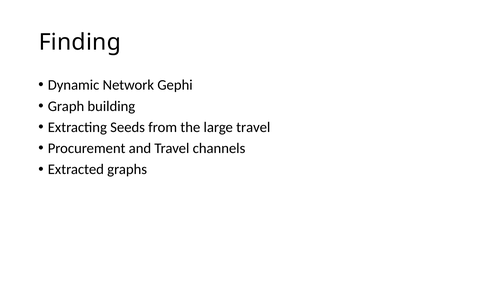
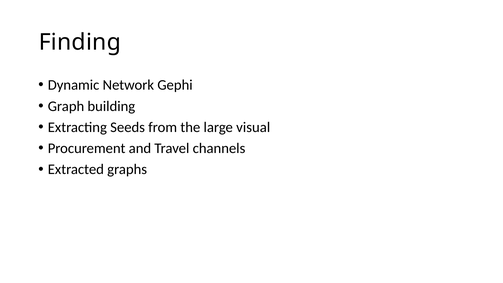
large travel: travel -> visual (253, 127)
